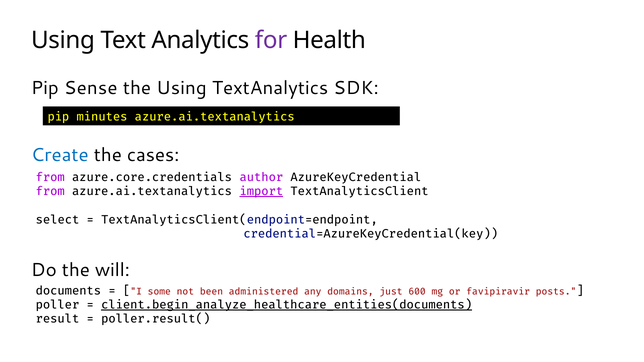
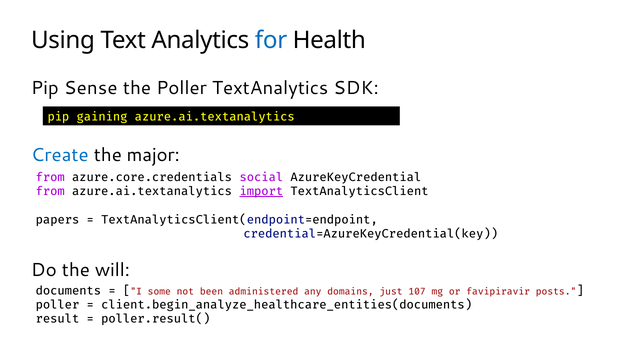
for colour: purple -> blue (271, 40)
the Using: Using -> Poller (182, 88)
minutes: minutes -> gaining (102, 117)
cases: cases -> major (153, 155)
author: author -> social (261, 177)
select: select -> papers (58, 220)
600: 600 -> 107 (417, 292)
client.begin_analyze_healthcare_entities(documents underline: present -> none (287, 305)
